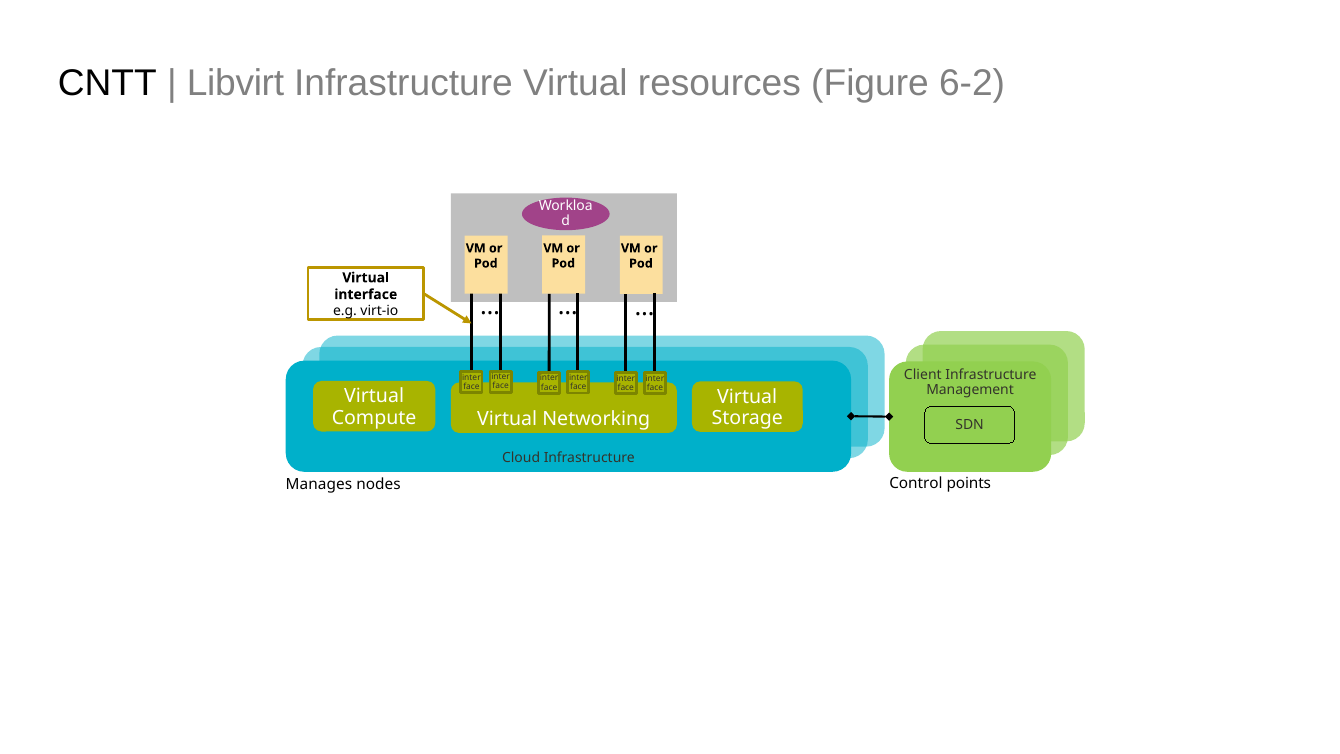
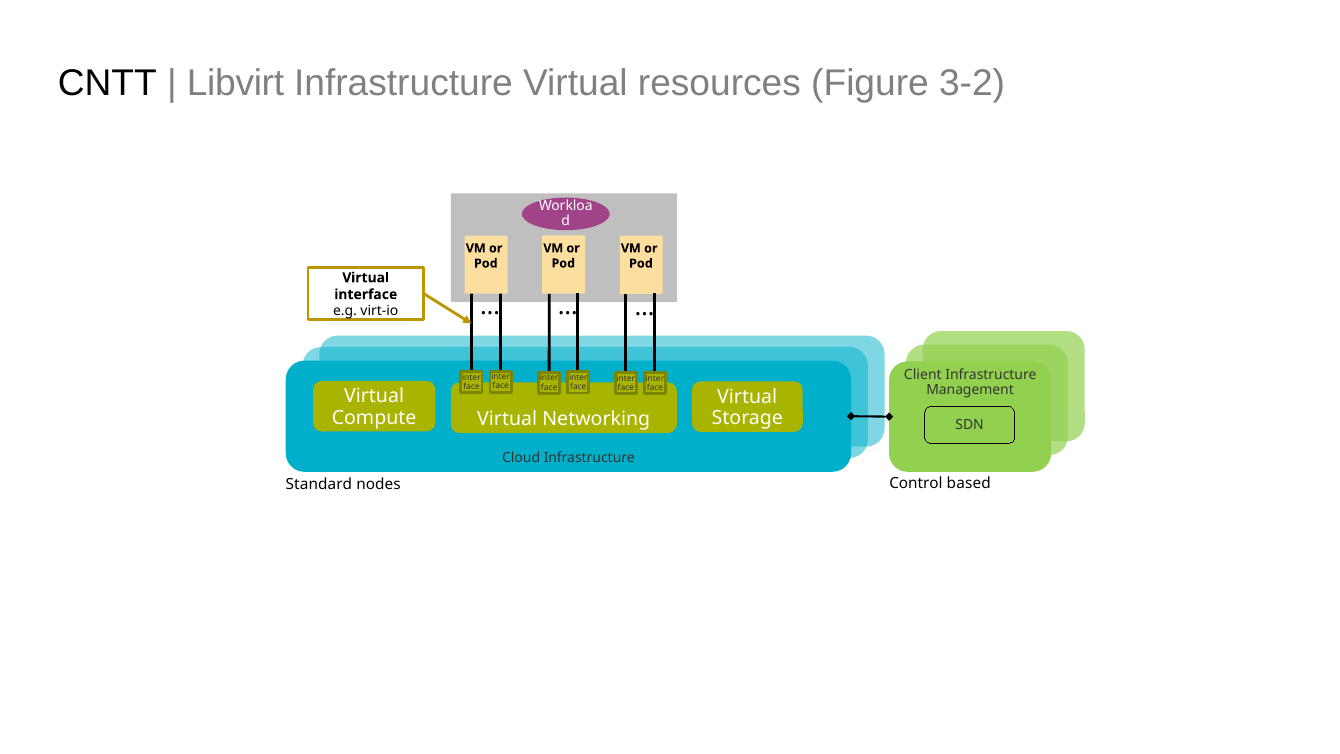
6-2: 6-2 -> 3-2 (972, 83)
points: points -> based (969, 484)
Manages: Manages -> Standard (319, 484)
